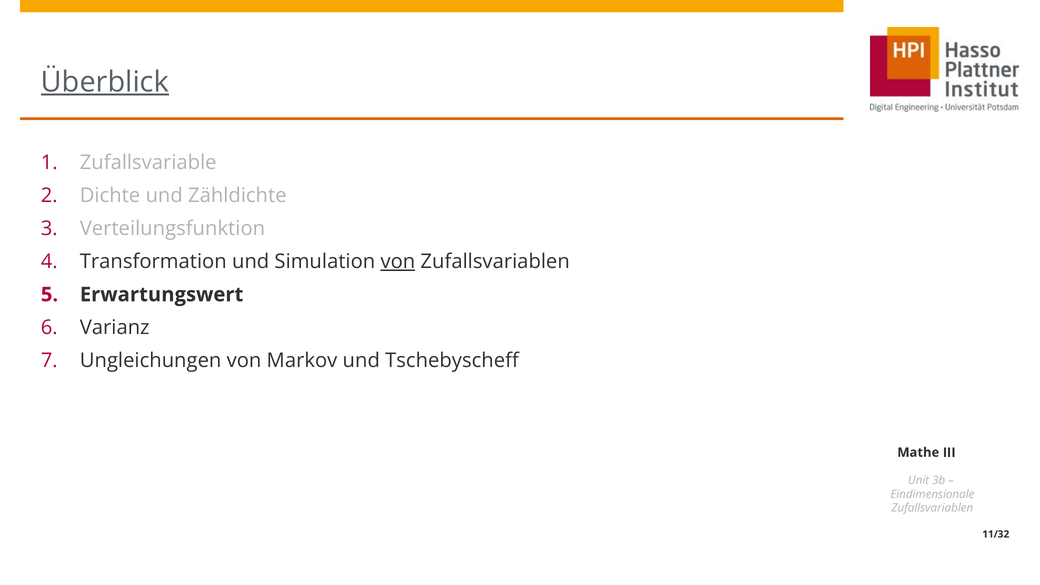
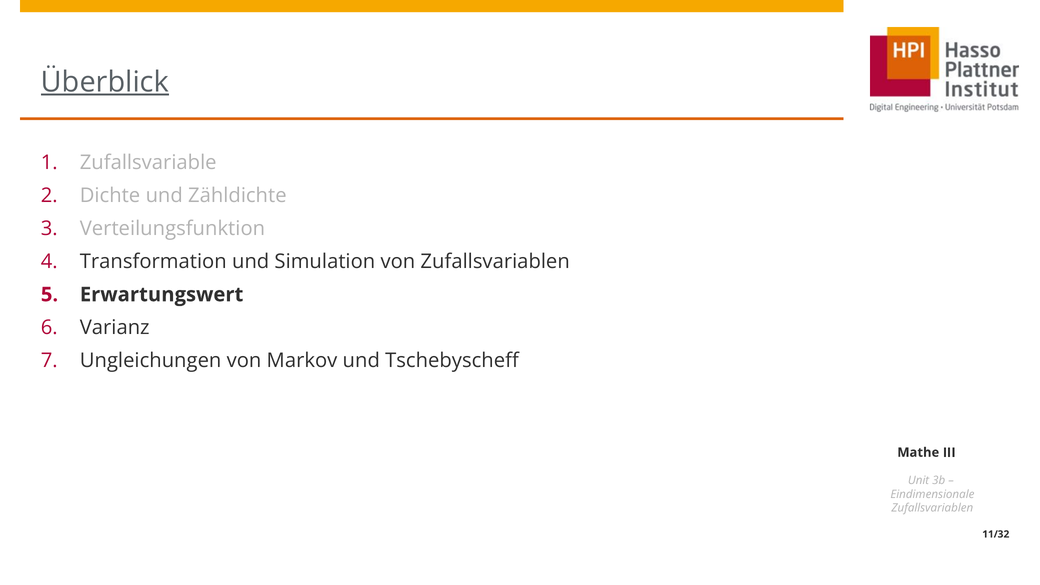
von underline: present -> none (398, 262)
